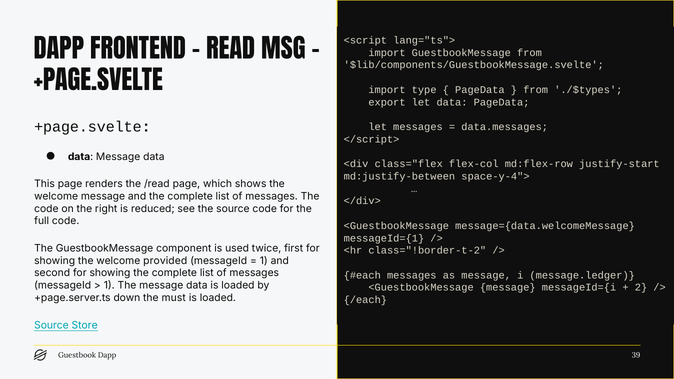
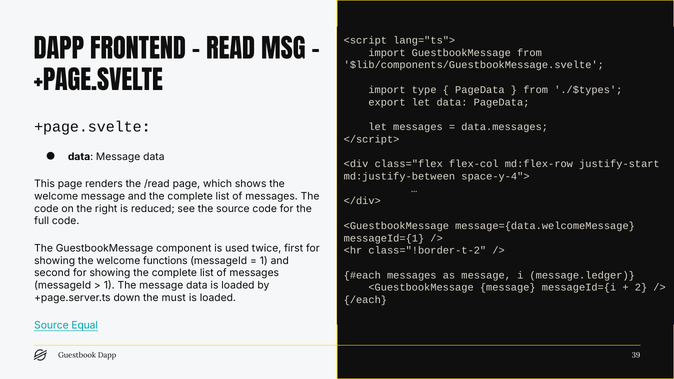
provided: provided -> functions (165, 261)
Store: Store -> Equal (85, 325)
